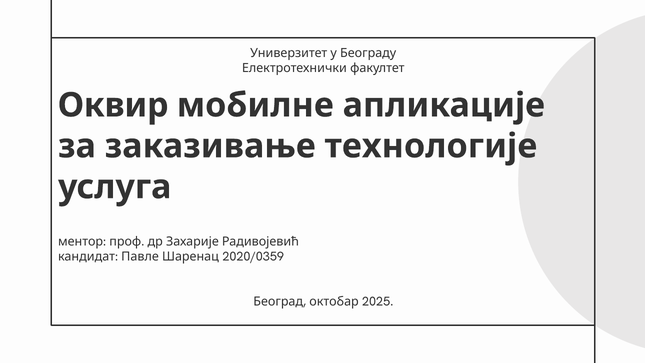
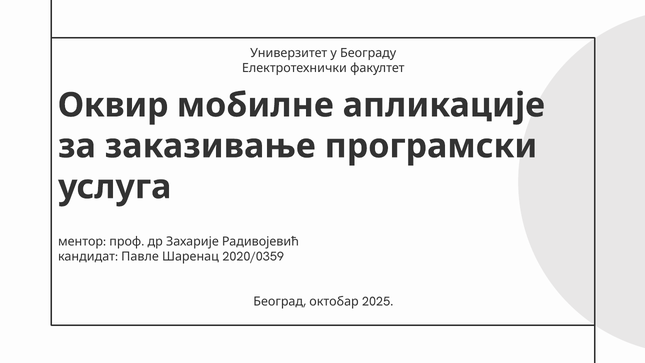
технологије: технологије -> програмски (431, 146)
